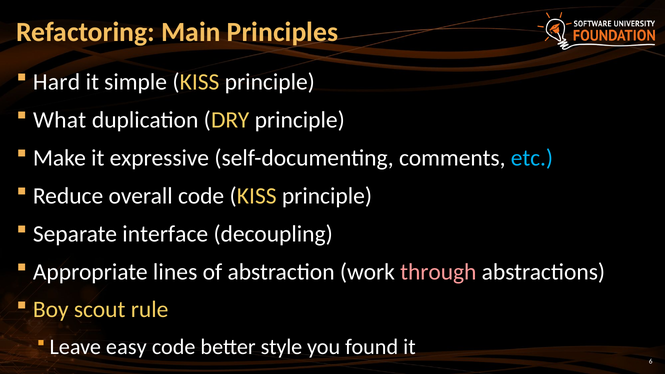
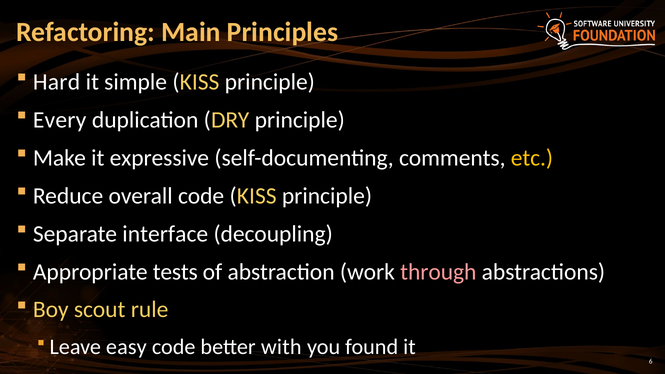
What: What -> Every (60, 120)
etc colour: light blue -> yellow (532, 158)
lines: lines -> tests (175, 272)
style: style -> with (281, 347)
